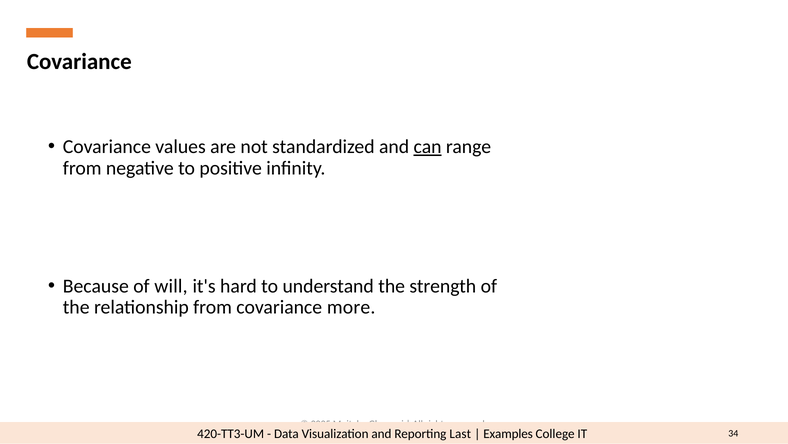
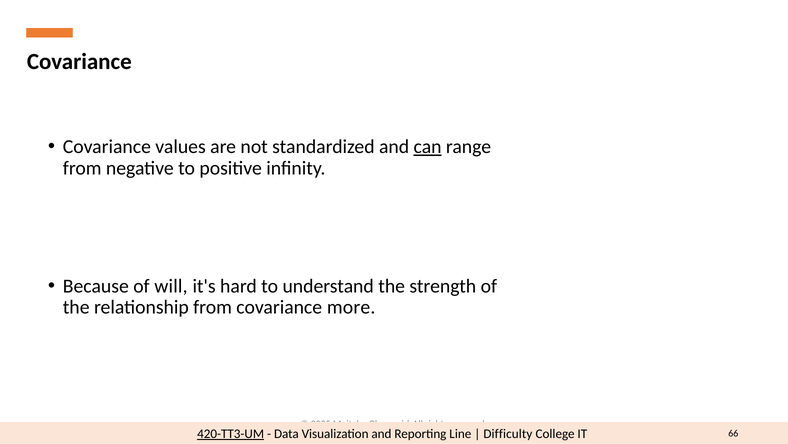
420-TT3-UM underline: none -> present (231, 433)
Last: Last -> Line (460, 433)
Examples: Examples -> Difficulty (508, 433)
34: 34 -> 66 (733, 433)
